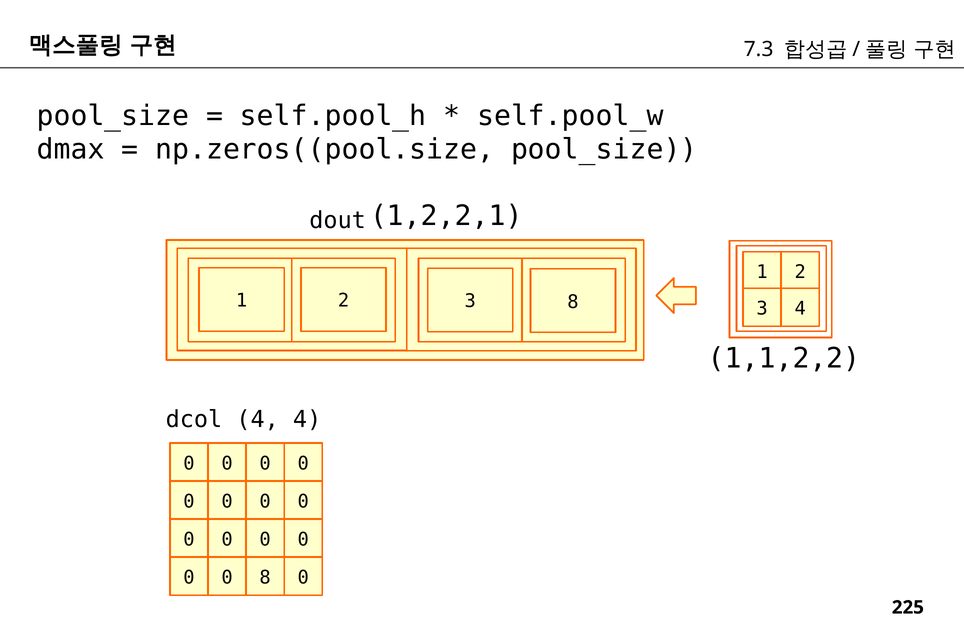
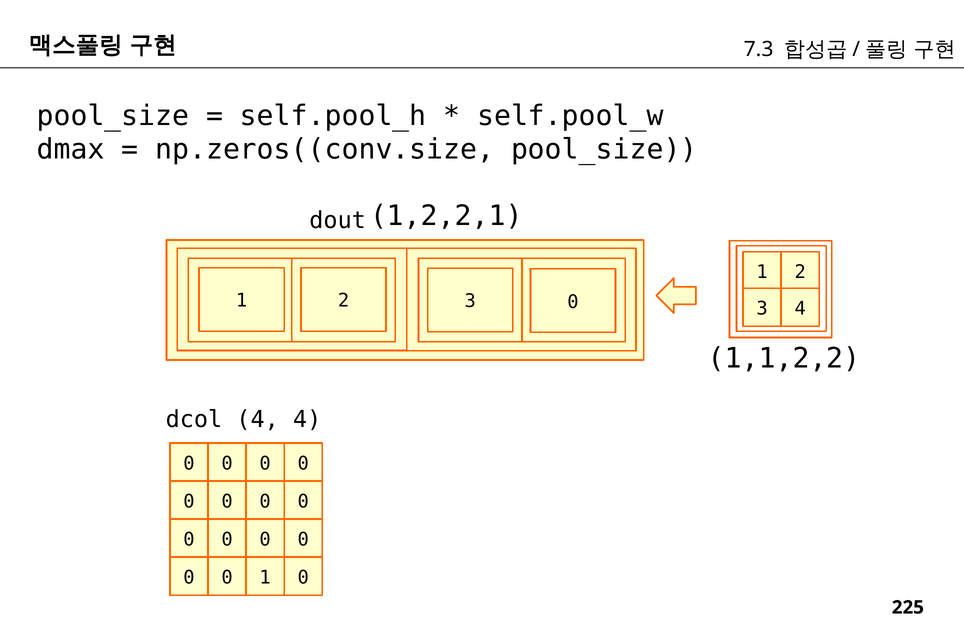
np.zeros((pool.size: np.zeros((pool.size -> np.zeros((conv.size (325, 150)
3 8: 8 -> 0 (573, 302)
0 8: 8 -> 1 (265, 578)
